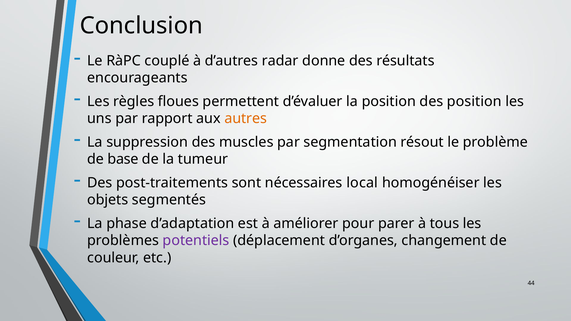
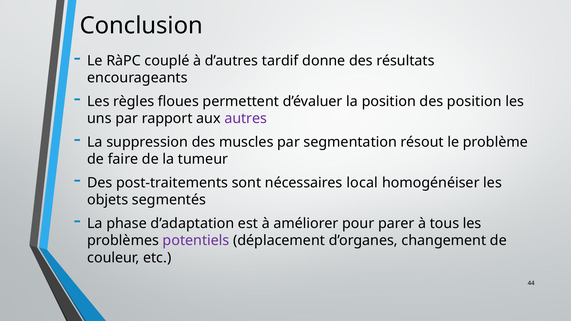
radar: radar -> tardif (280, 61)
autres colour: orange -> purple (246, 119)
base: base -> faire (123, 159)
